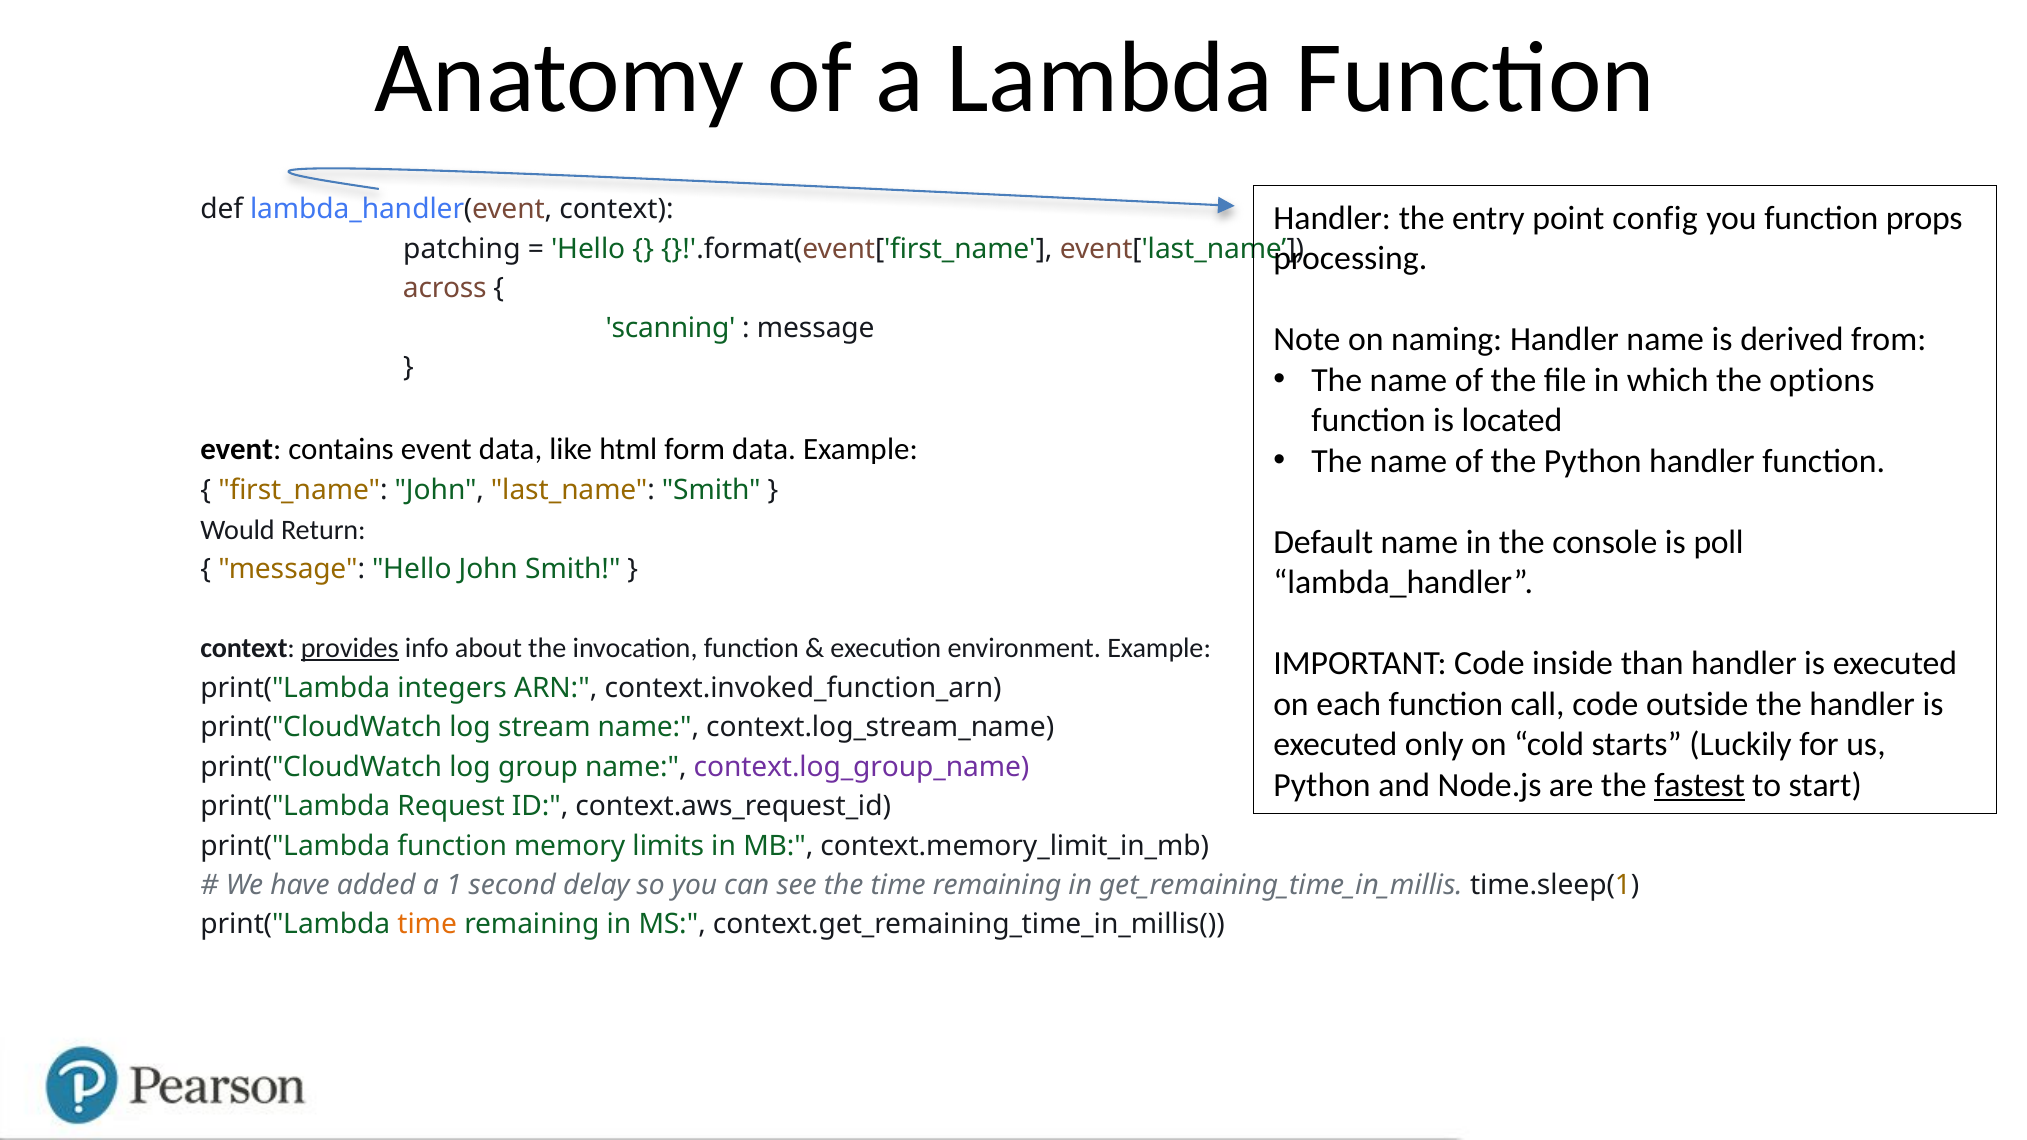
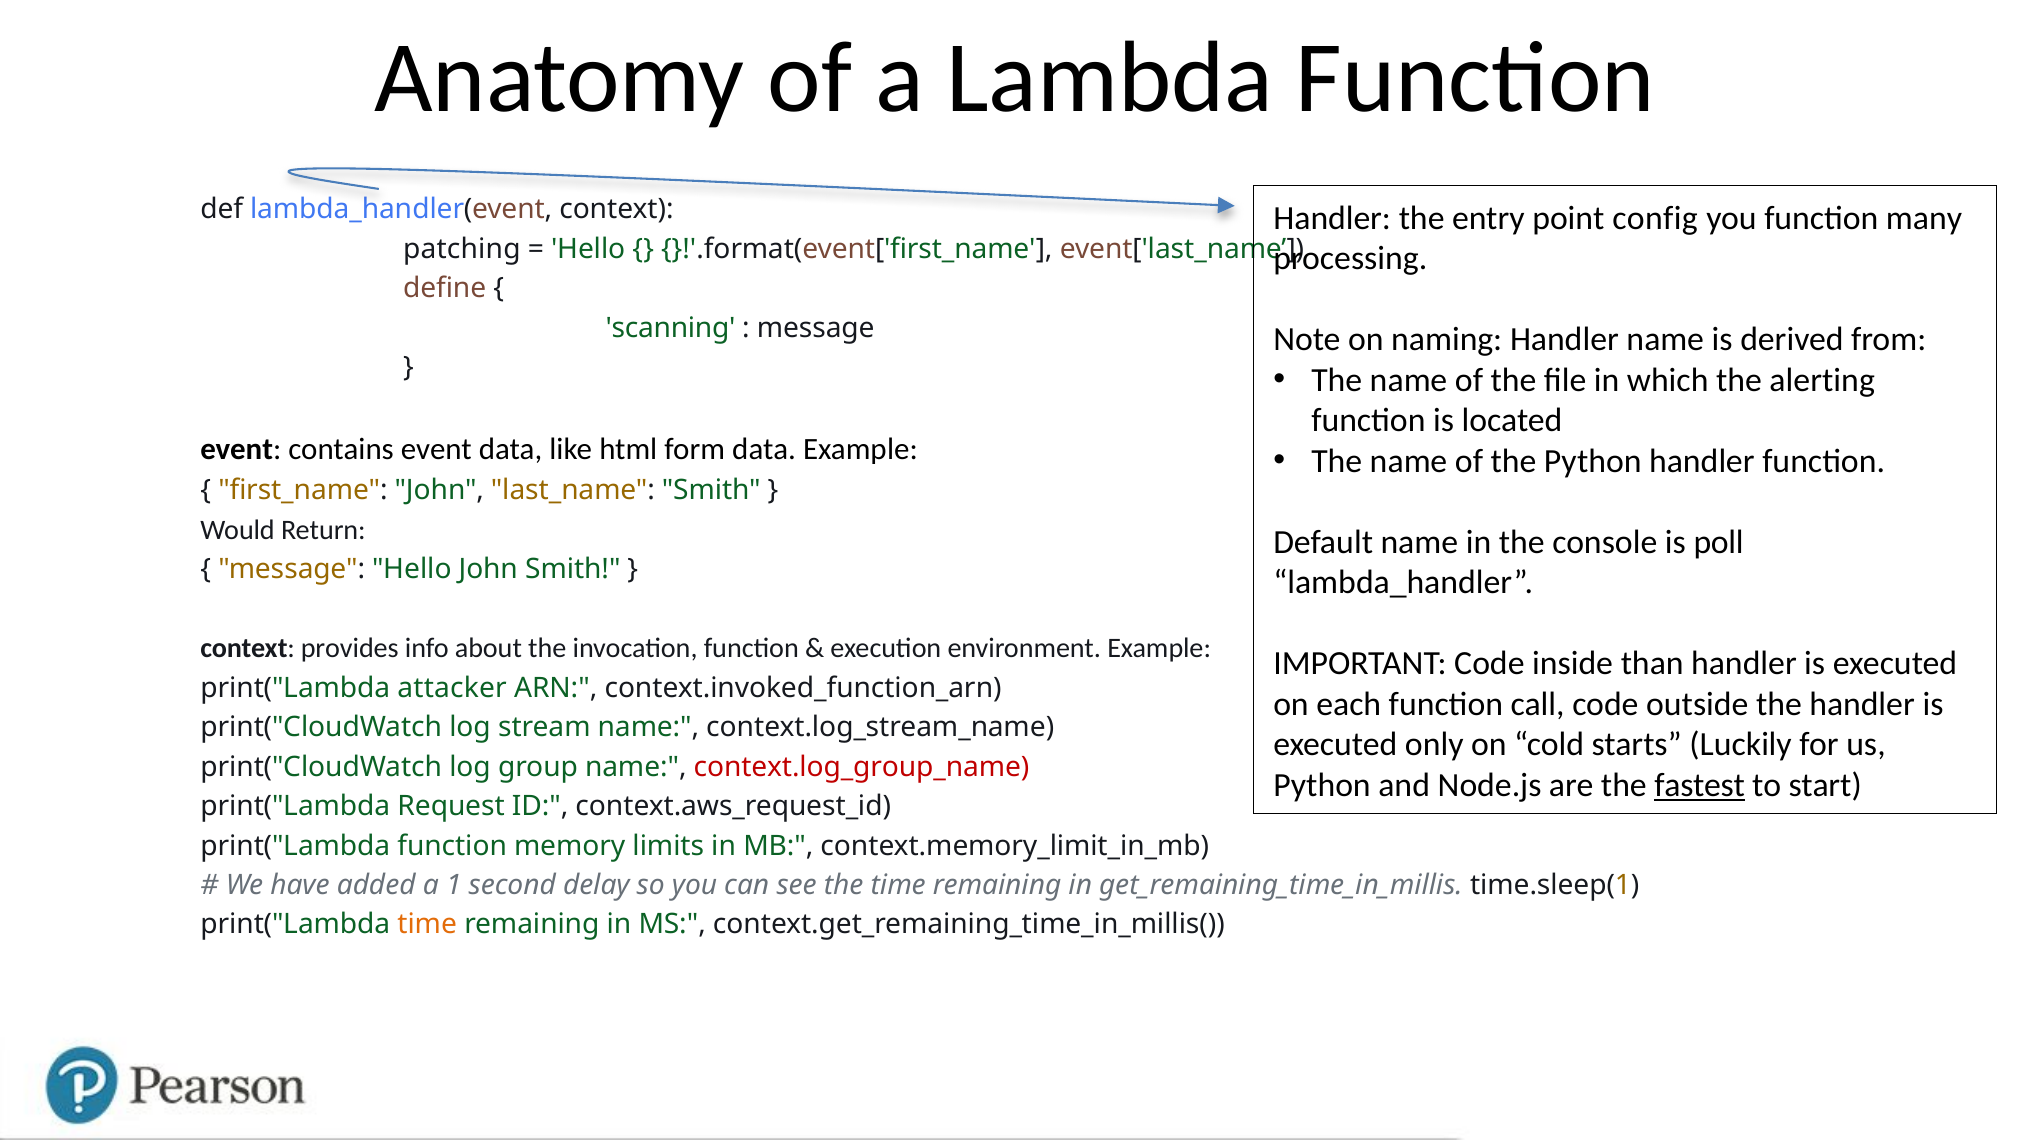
props: props -> many (1924, 218)
across: across -> define (445, 288)
options: options -> alerting (1822, 380)
provides underline: present -> none (350, 648)
integers: integers -> attacker (452, 688)
context.log_group_name colour: purple -> red (861, 767)
